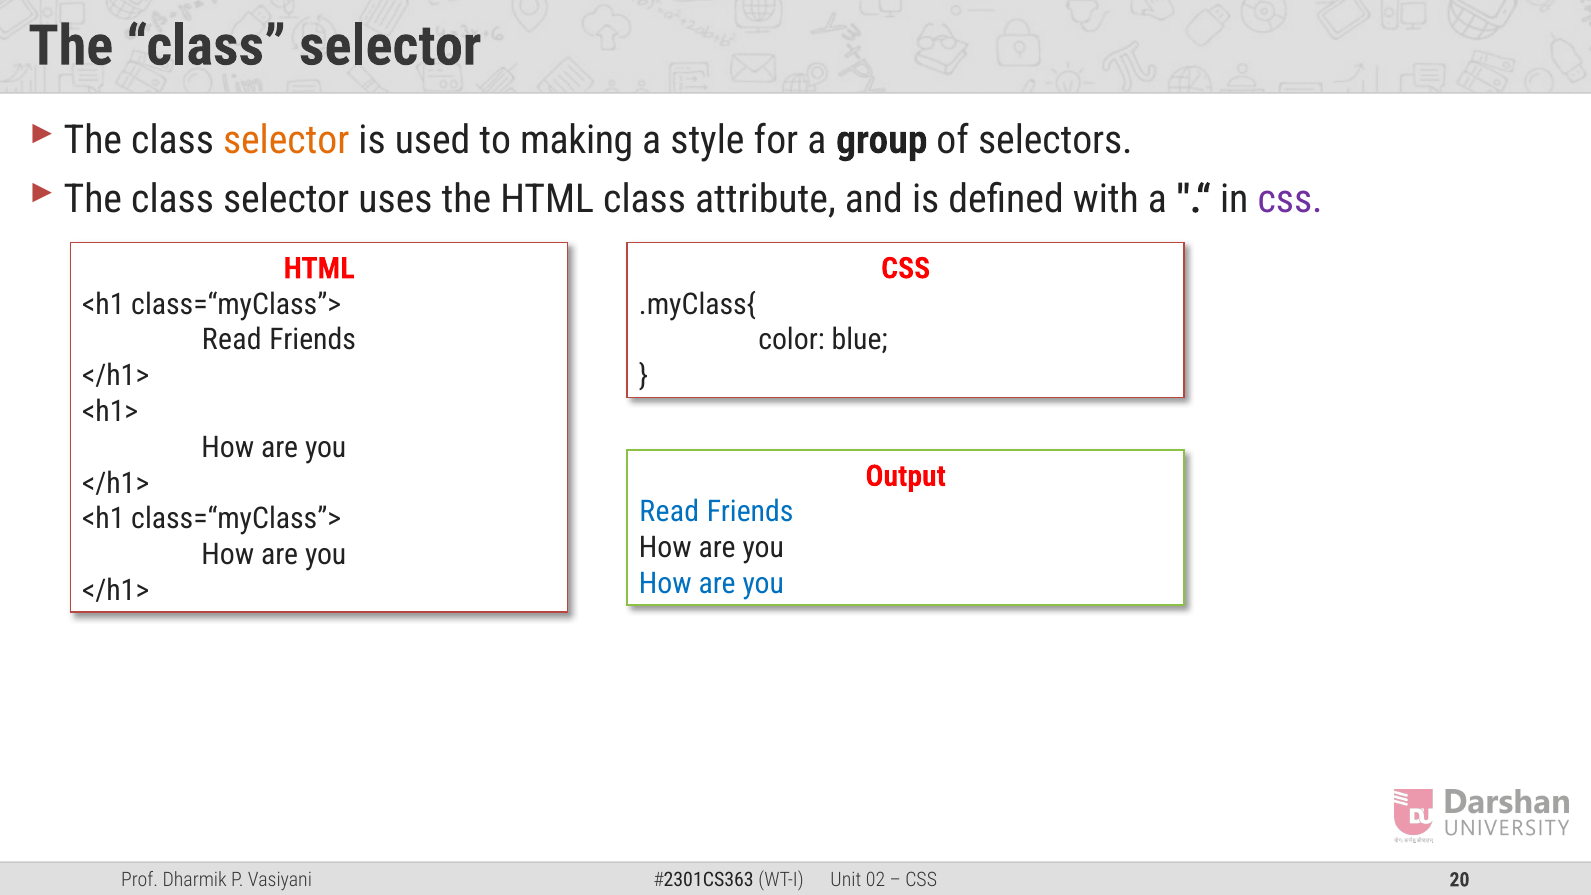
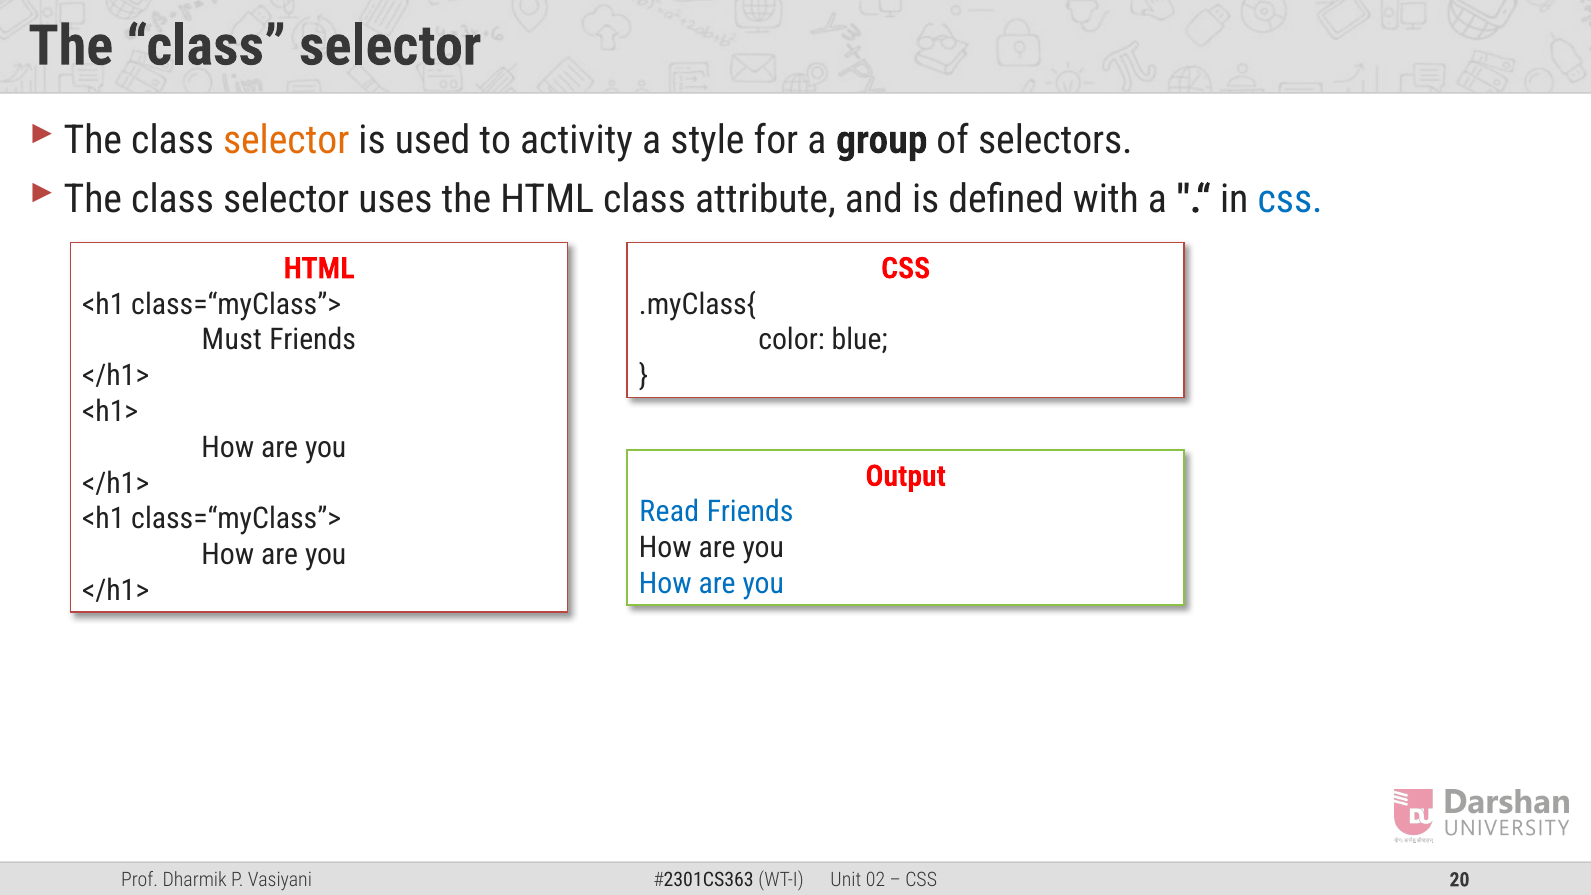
making: making -> activity (577, 140)
css colour: purple -> blue (1290, 199)
Read: Read -> Must (232, 340)
